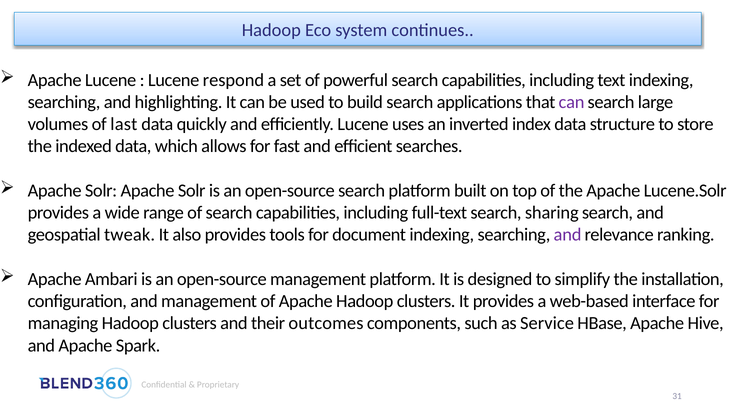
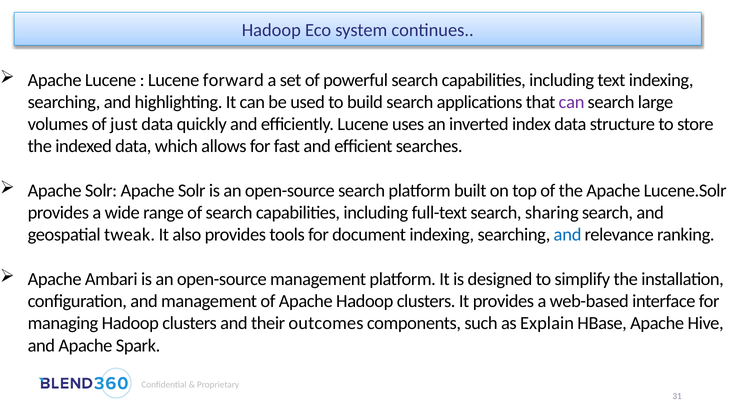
respond: respond -> forward (233, 80)
last: last -> just (124, 124)
and colour: purple -> blue (568, 235)
Service: Service -> Explain (547, 323)
